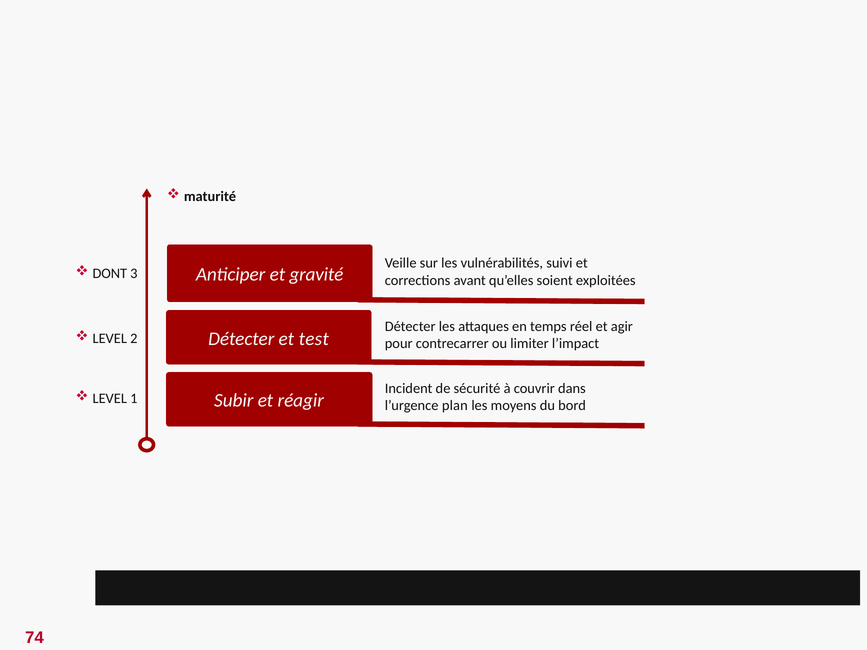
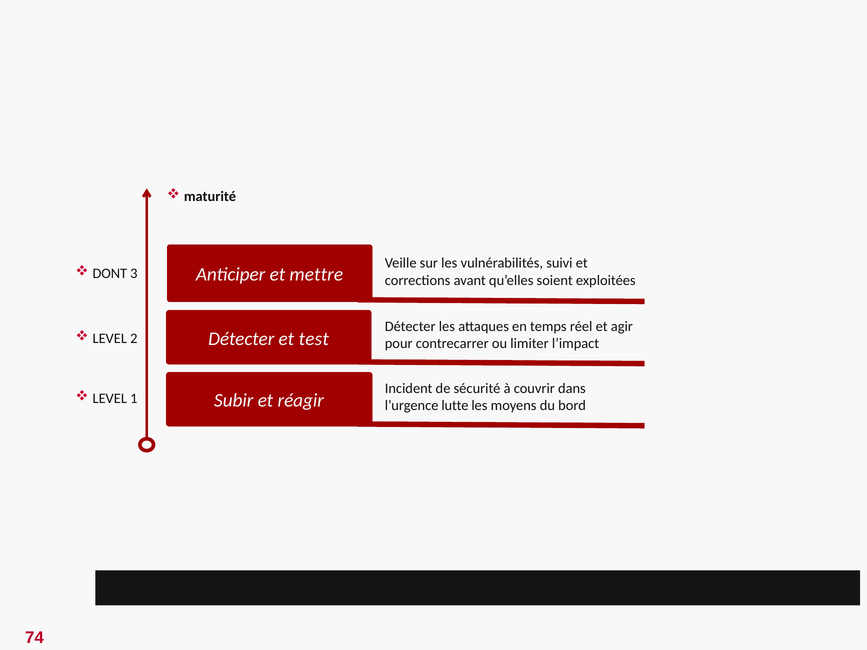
gravité: gravité -> mettre (316, 275)
plan: plan -> lutte (455, 406)
